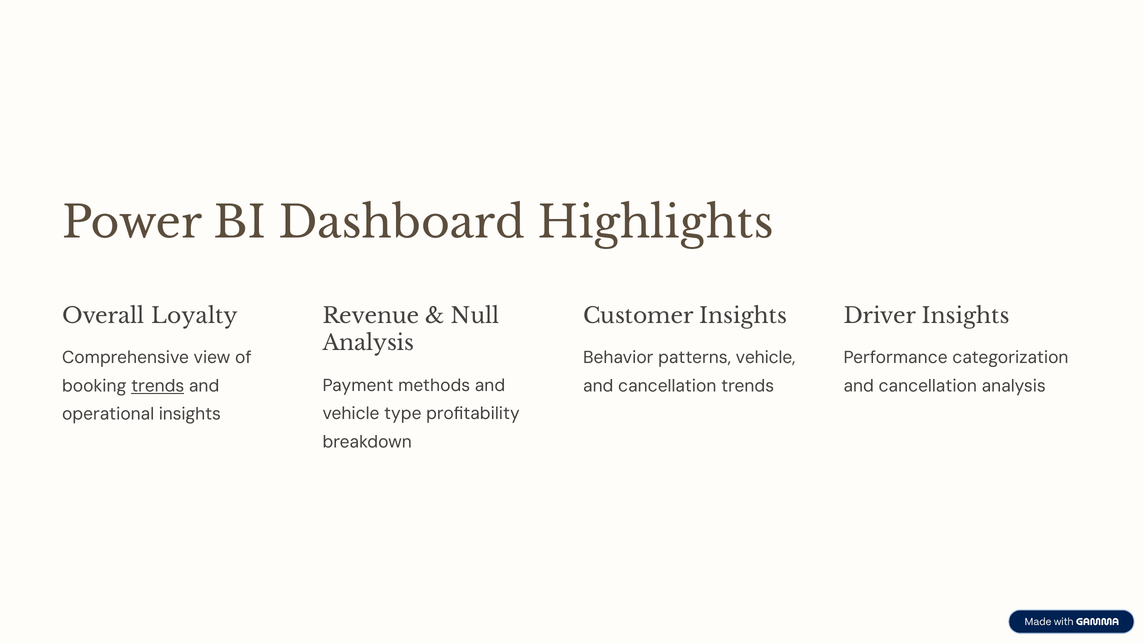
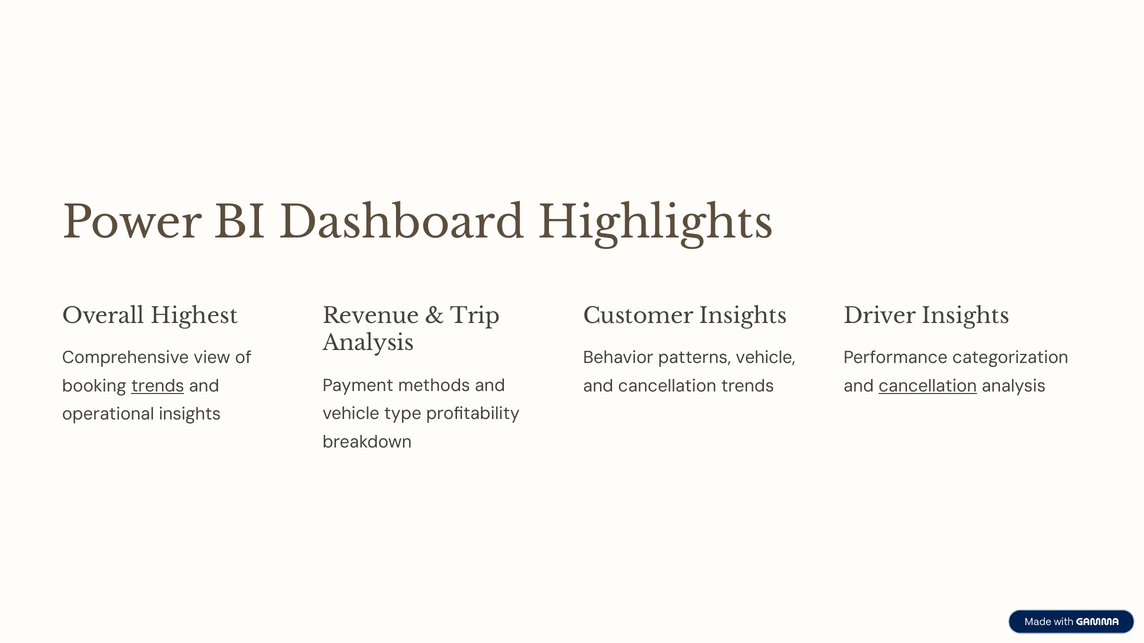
Loyalty: Loyalty -> Highest (194, 316)
Null: Null -> Trip (475, 316)
cancellation underline: none -> present (928, 386)
